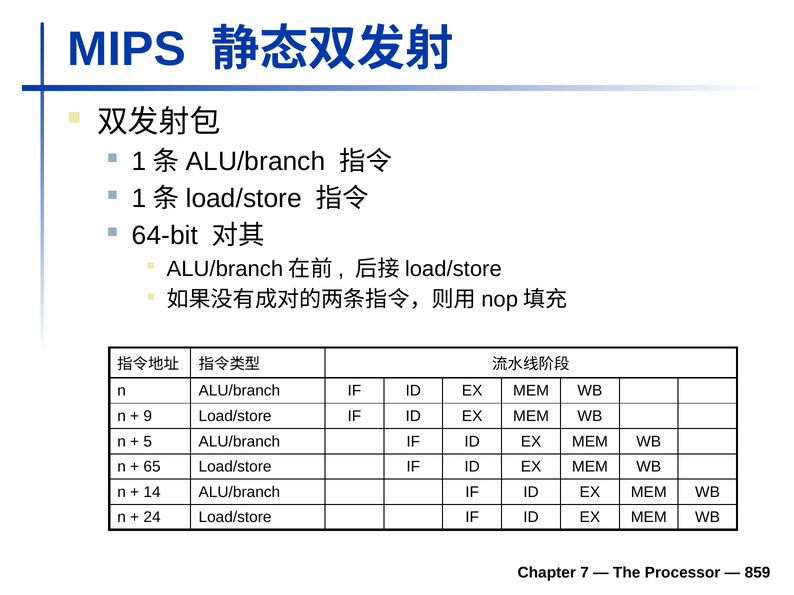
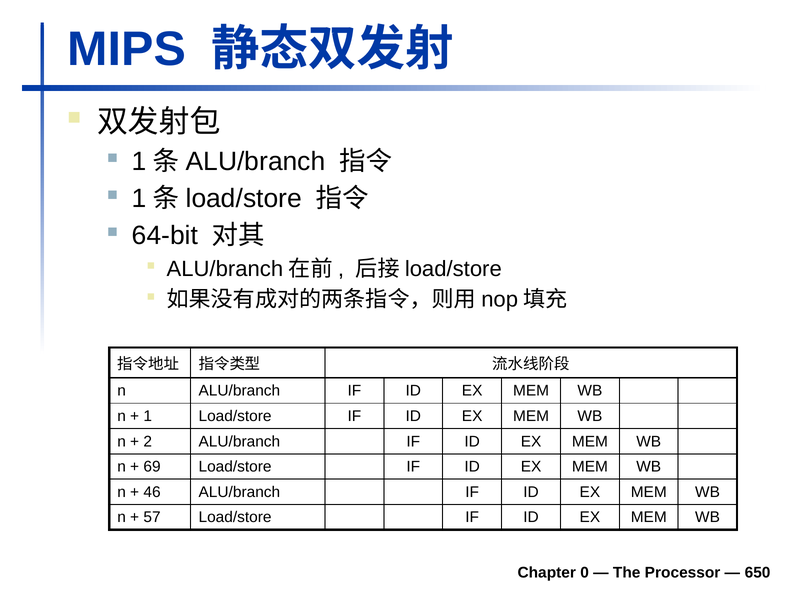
9: 9 -> 1 (148, 417)
5: 5 -> 2 (148, 442)
65: 65 -> 69 (152, 467)
14: 14 -> 46 (152, 492)
24: 24 -> 57 (152, 518)
7: 7 -> 0 (585, 573)
859: 859 -> 650 (758, 573)
